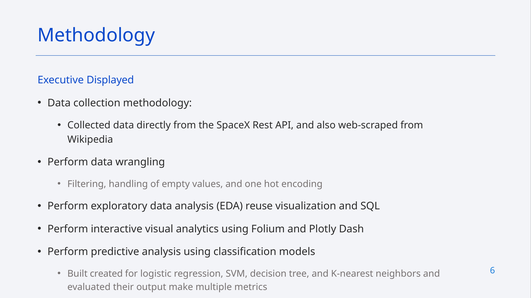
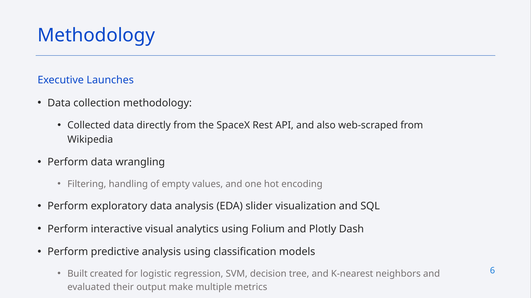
Displayed: Displayed -> Launches (110, 80)
reuse: reuse -> slider (259, 207)
